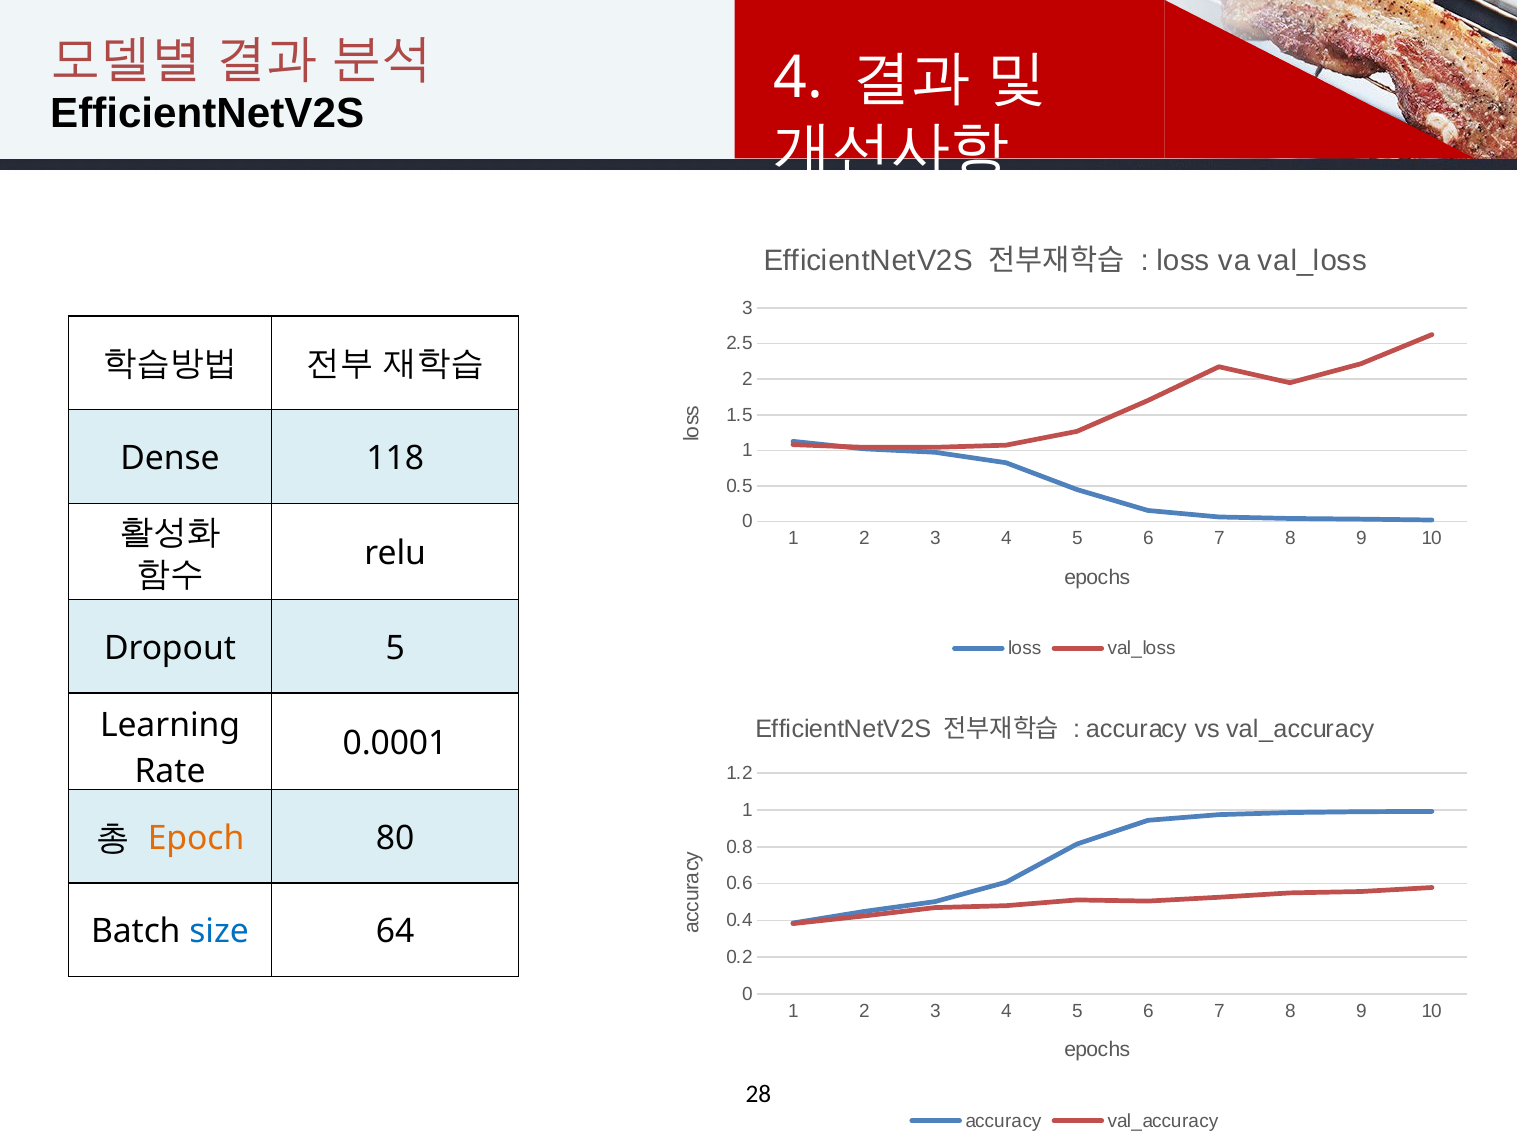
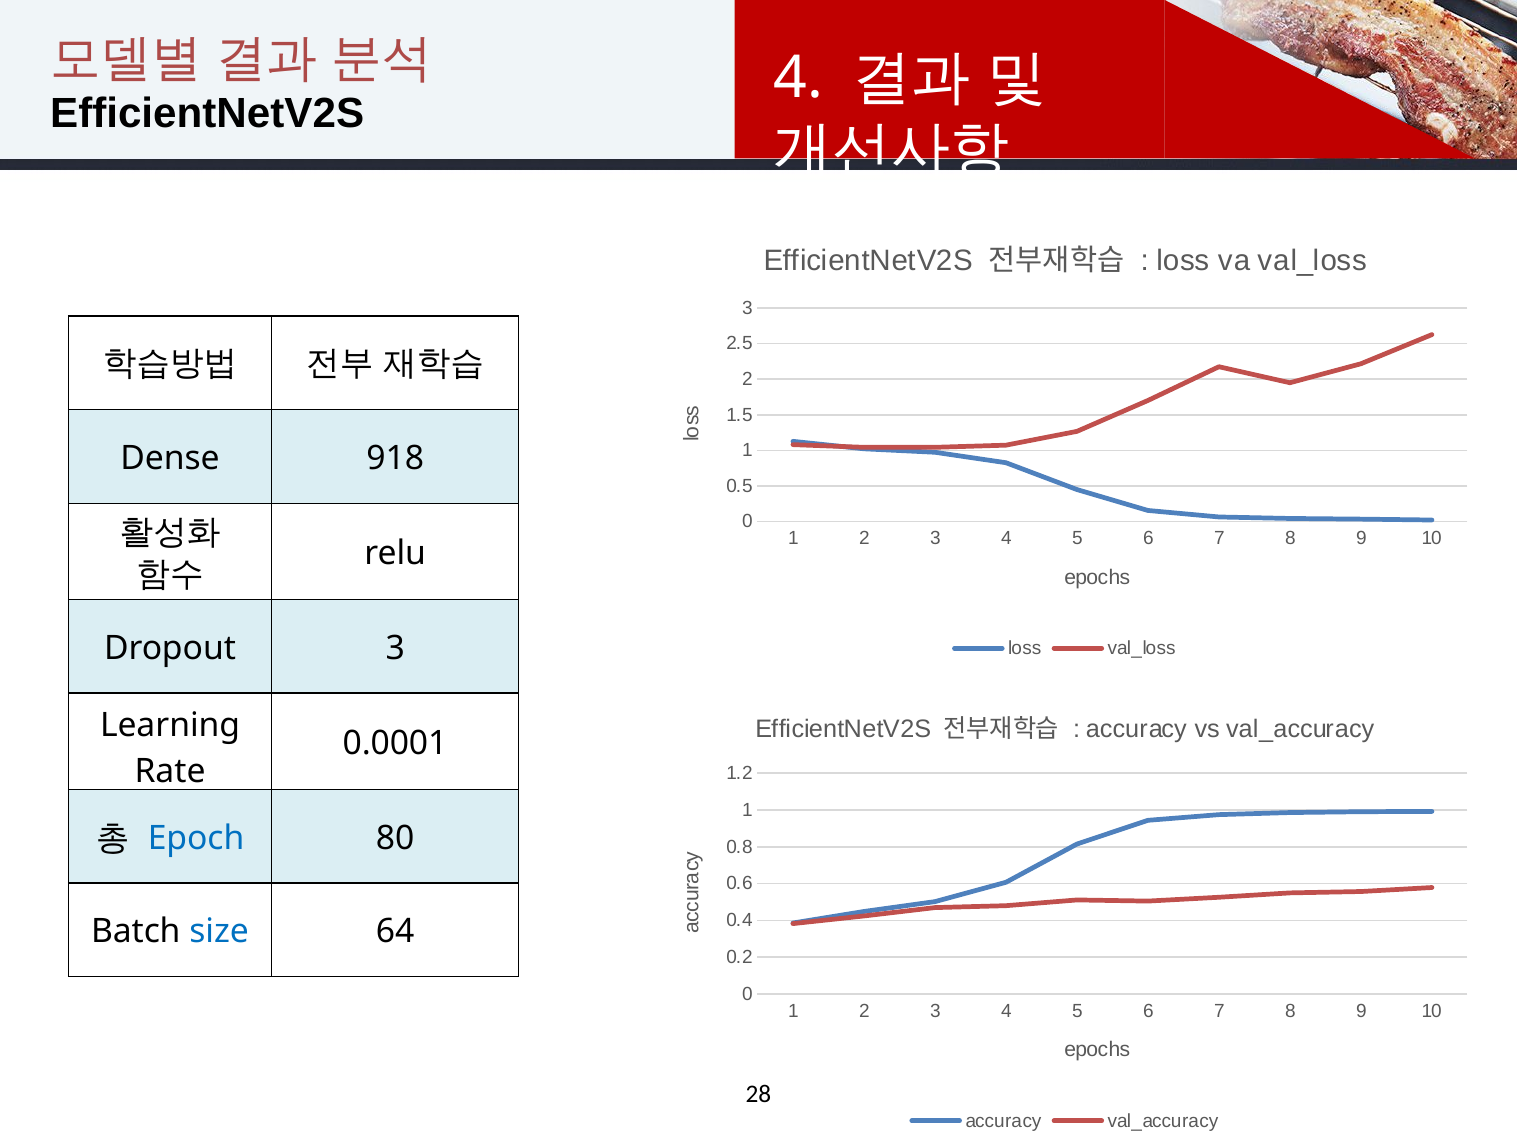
118: 118 -> 918 (395, 458)
Dropout 5: 5 -> 3 (395, 648)
Epoch colour: orange -> blue (196, 838)
